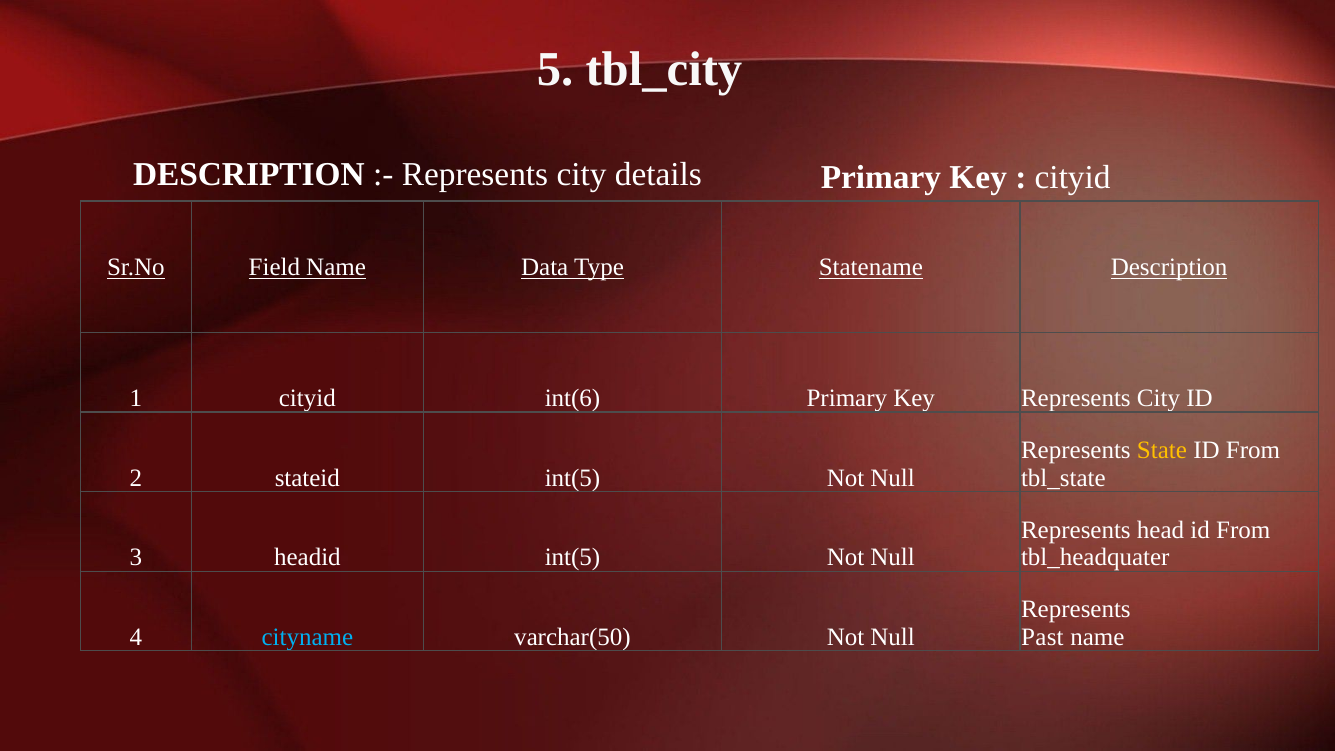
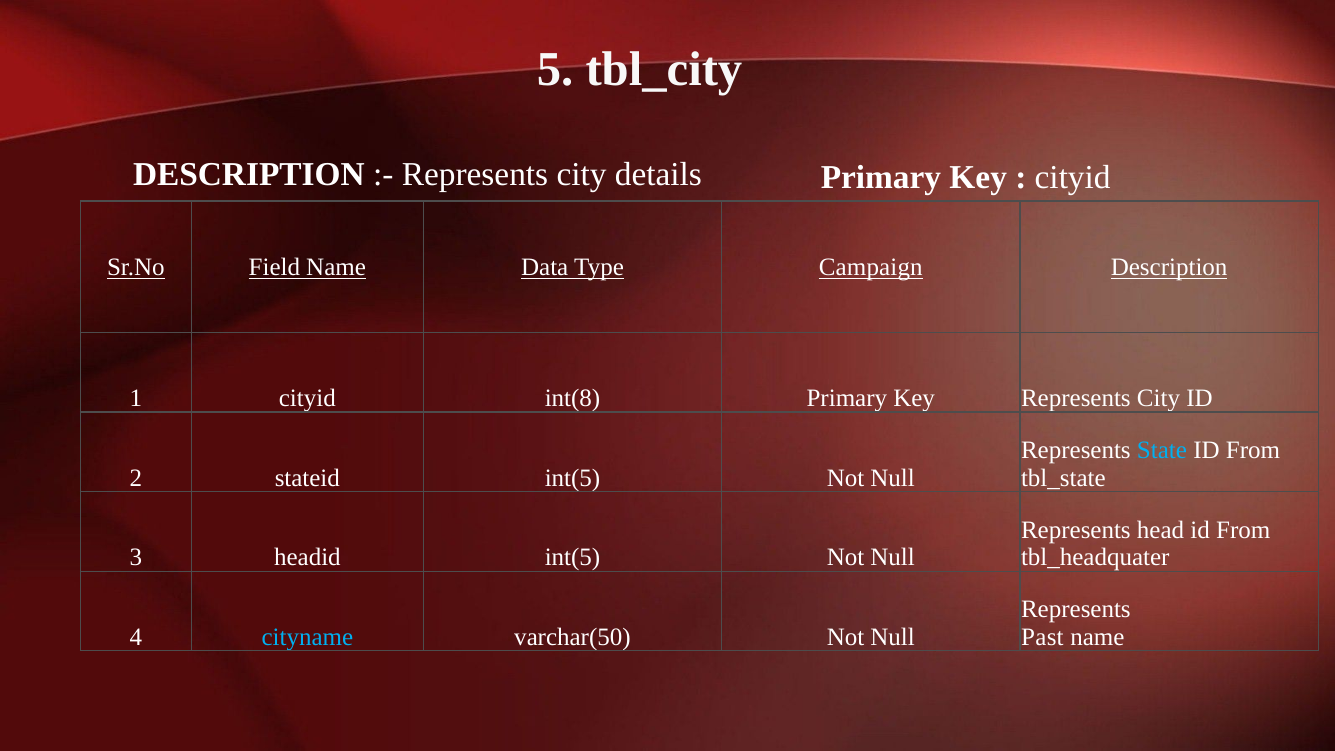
Statename: Statename -> Campaign (871, 268)
int(6: int(6 -> int(8 (573, 398)
State colour: yellow -> light blue (1162, 450)
